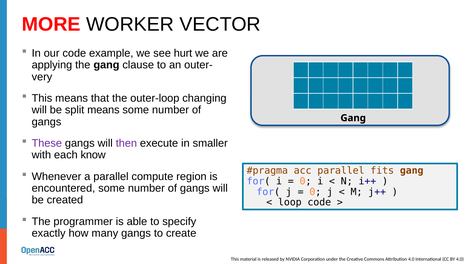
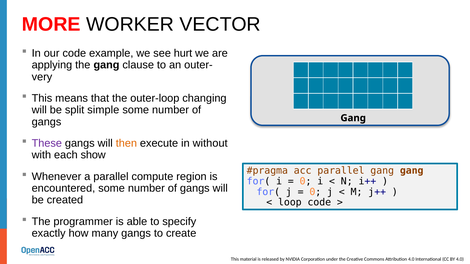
split means: means -> simple (103, 110)
then colour: purple -> orange (126, 143)
smaller: smaller -> without (210, 143)
know: know -> show (93, 155)
parallel fits: fits -> gang (382, 171)
